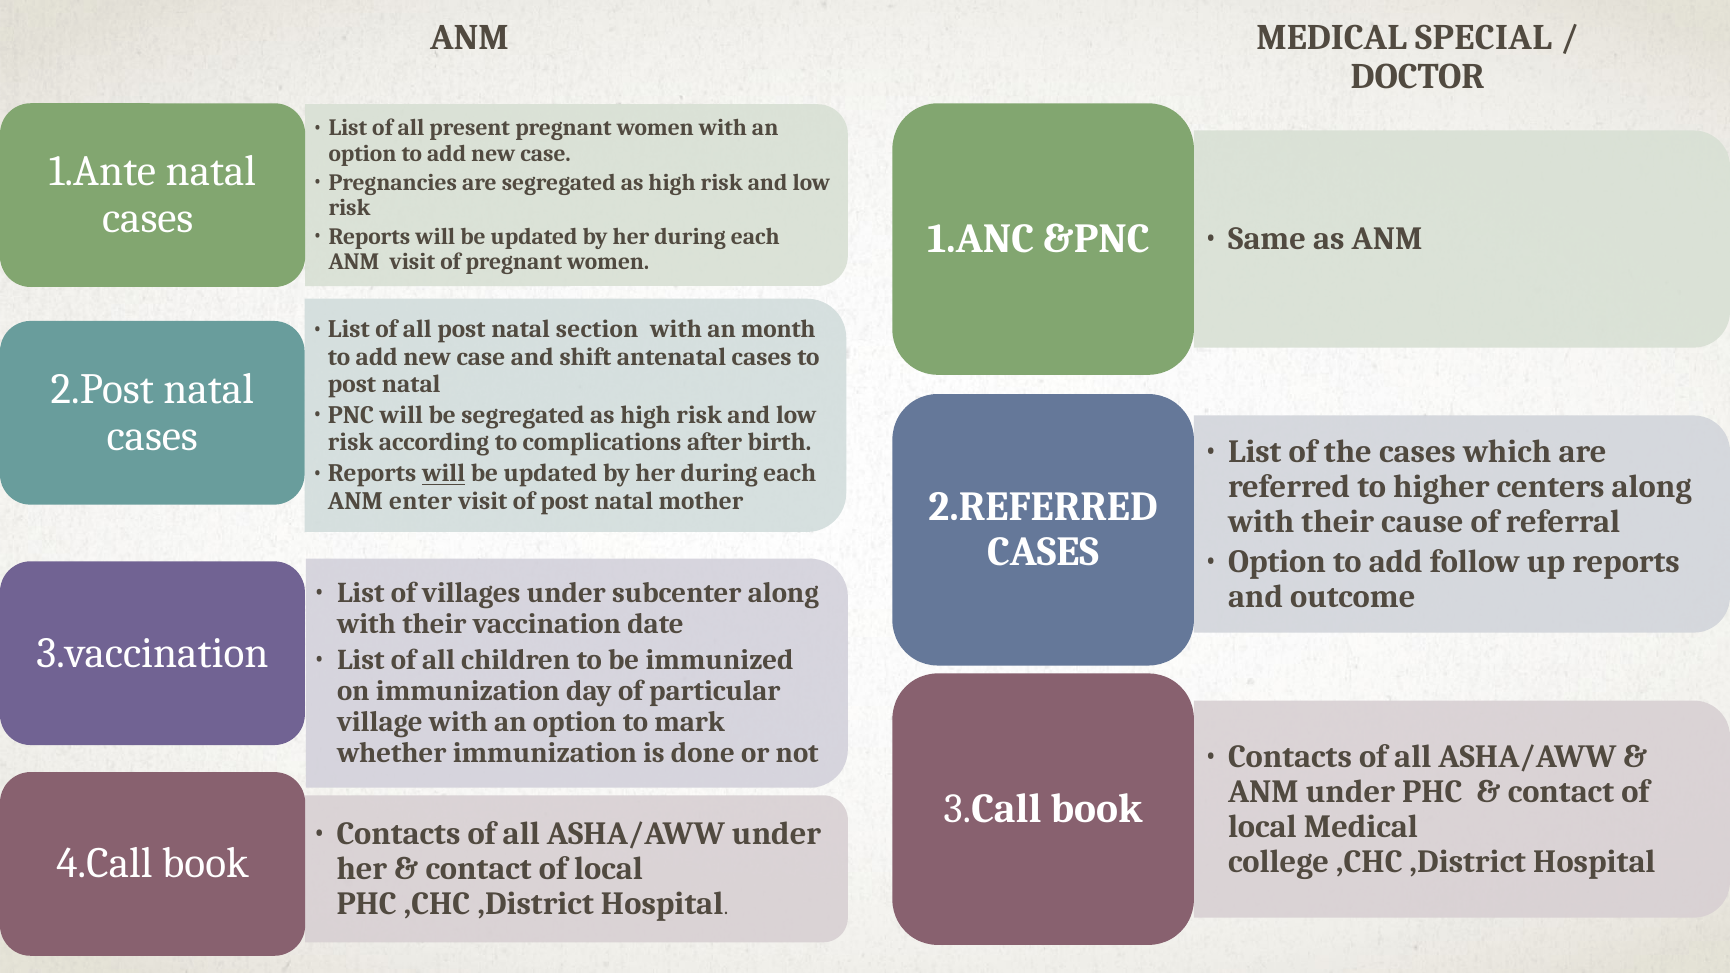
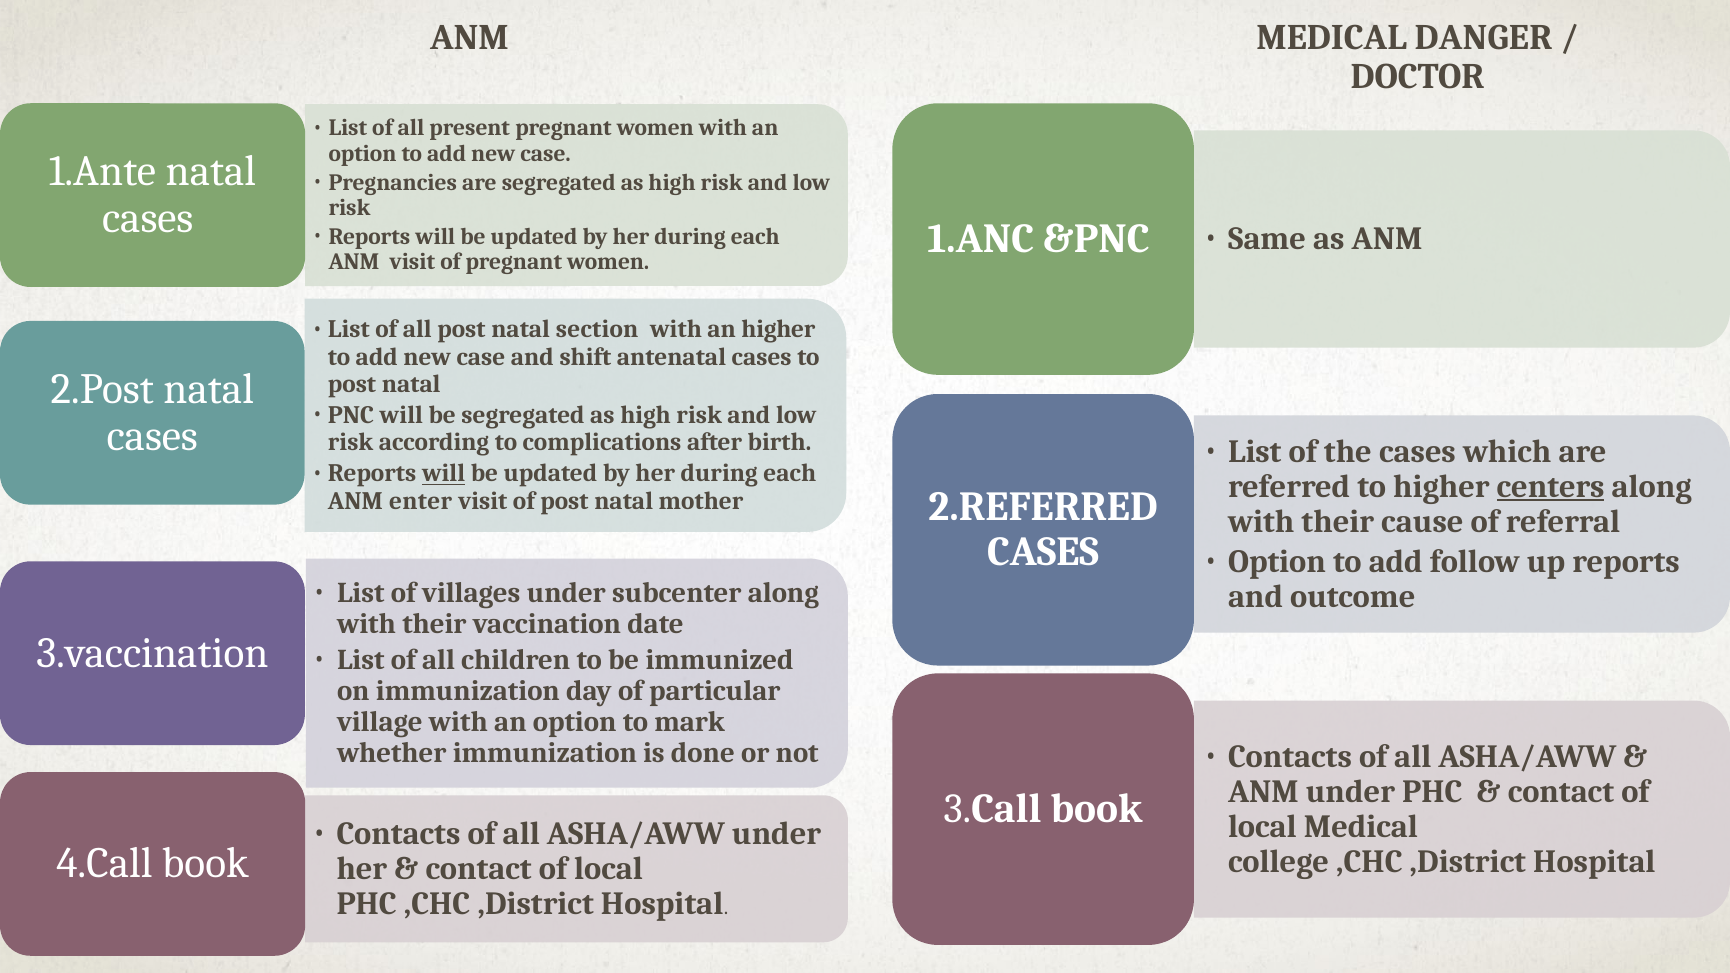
SPECIAL: SPECIAL -> DANGER (1484, 38)
an month: month -> higher (778, 330)
centers underline: none -> present (1551, 487)
